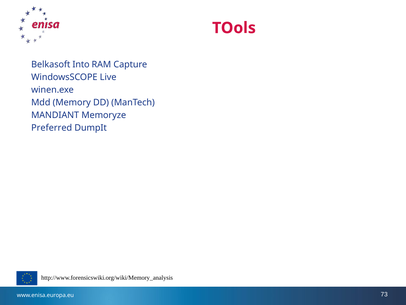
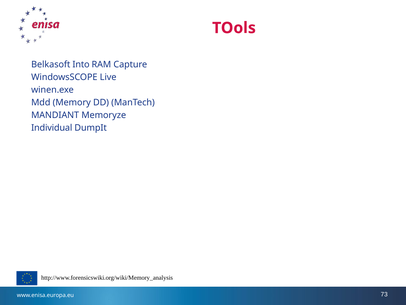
Preferred: Preferred -> Individual (52, 128)
